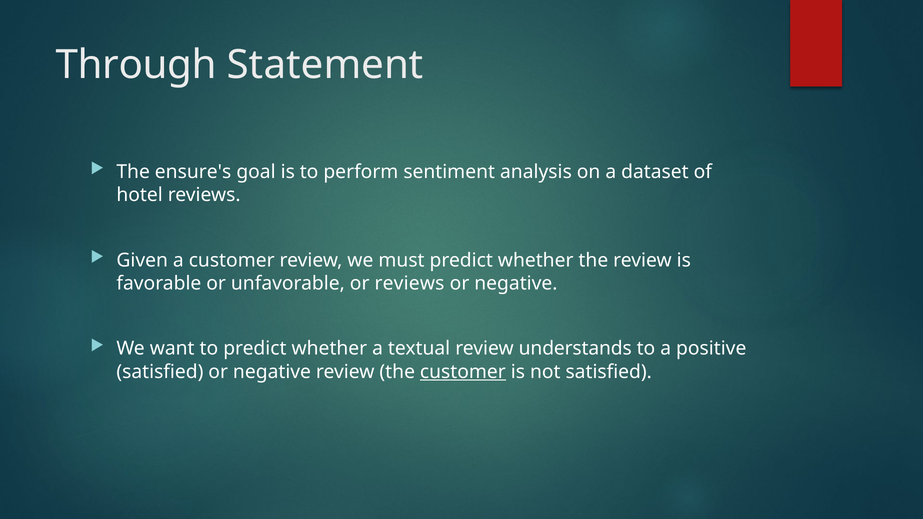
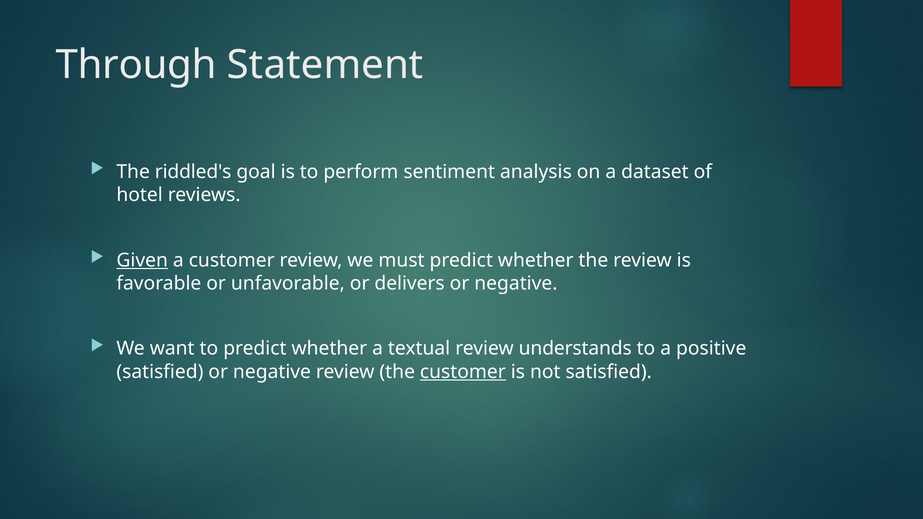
ensure's: ensure's -> riddled's (193, 172)
Given underline: none -> present (142, 260)
or reviews: reviews -> delivers (410, 283)
